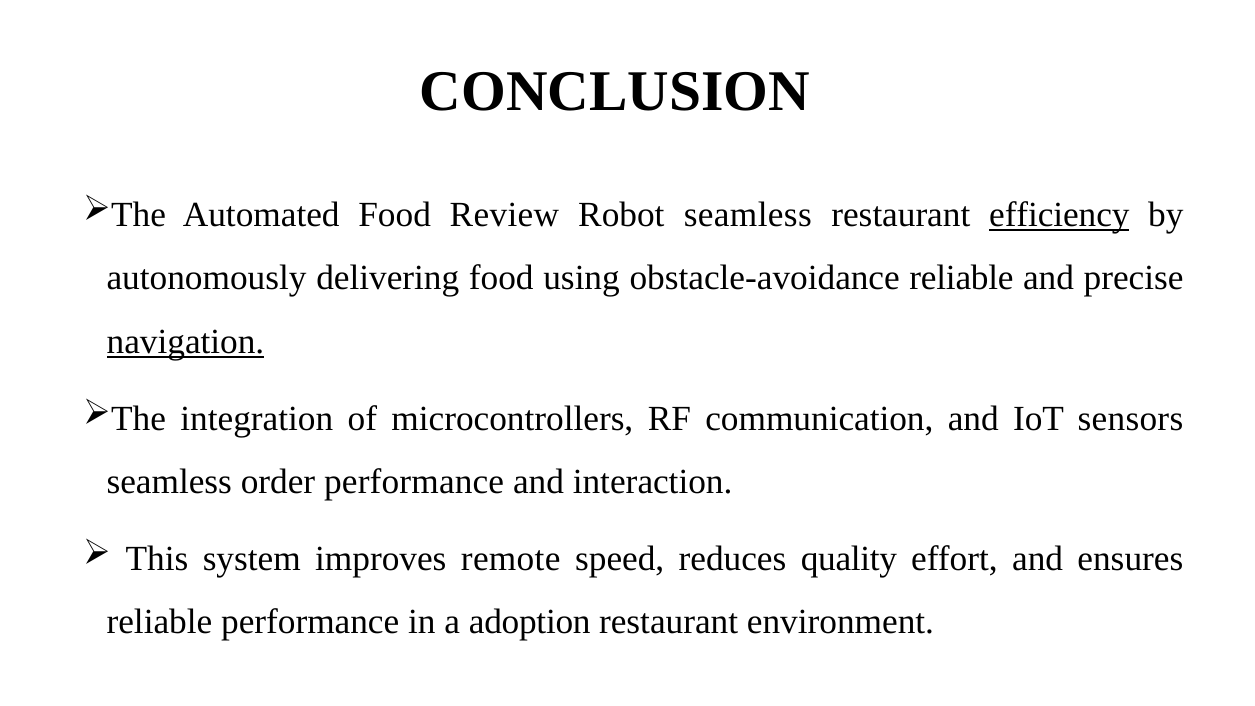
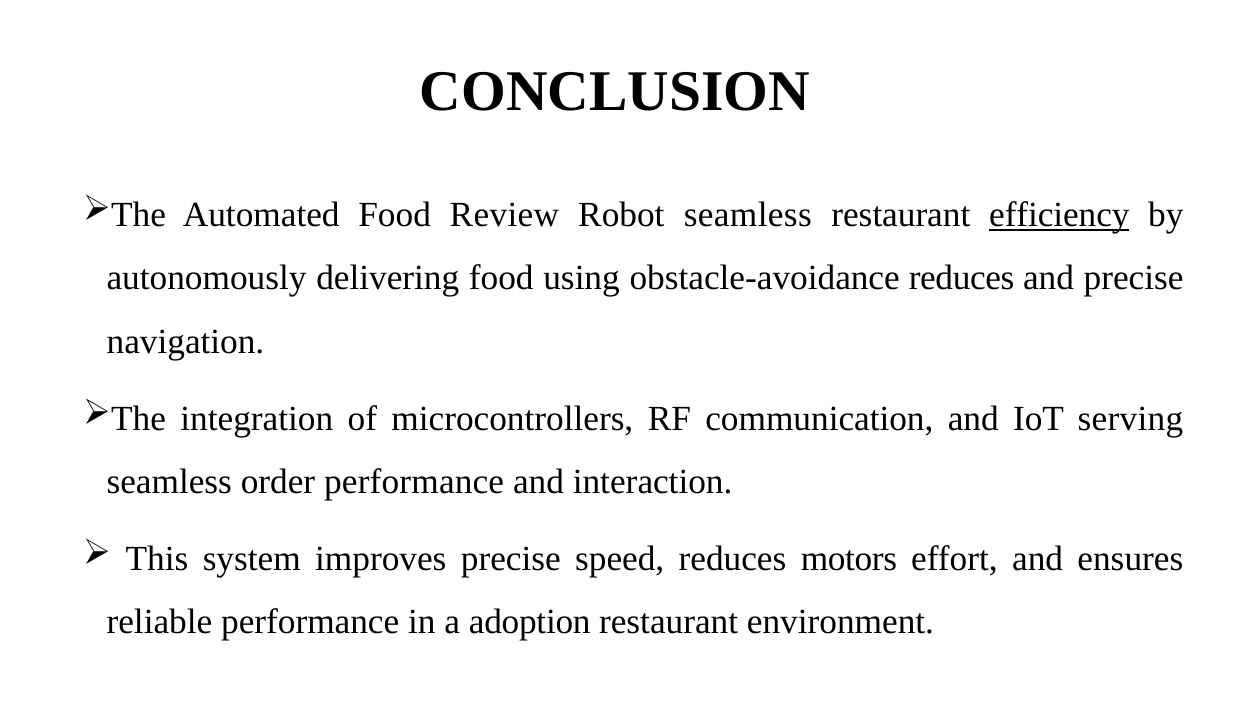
obstacle-avoidance reliable: reliable -> reduces (962, 278)
navigation underline: present -> none (185, 342)
sensors: sensors -> serving (1130, 418)
improves remote: remote -> precise (511, 559)
quality: quality -> motors (849, 559)
